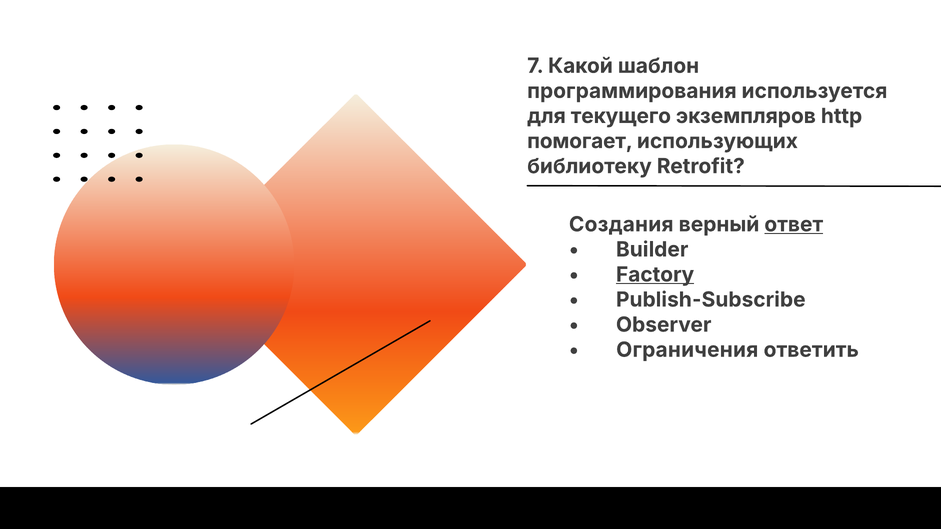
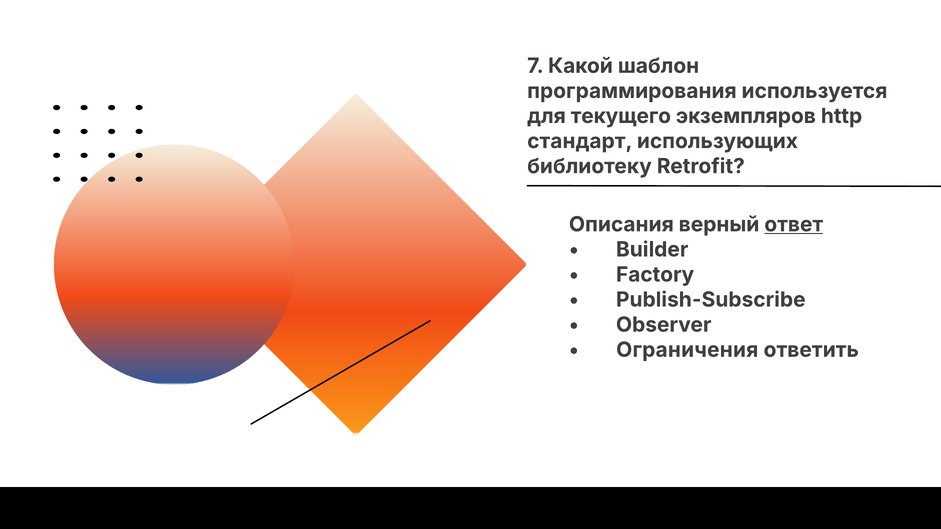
помогает: помогает -> стандарт (580, 141)
Создания: Создания -> Описания (621, 225)
Factory underline: present -> none (655, 275)
